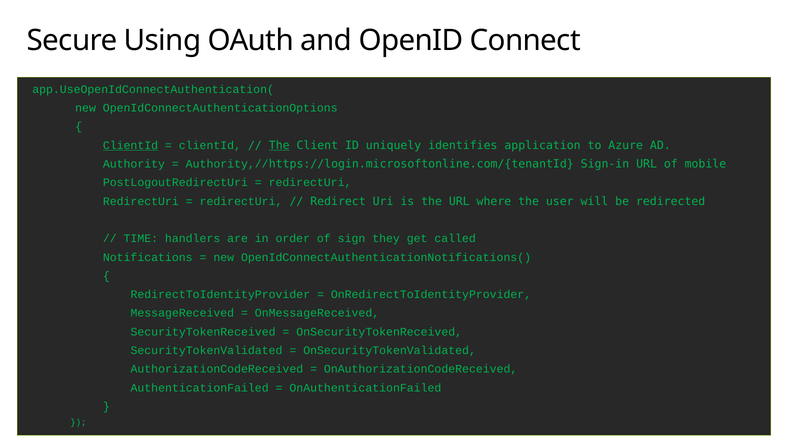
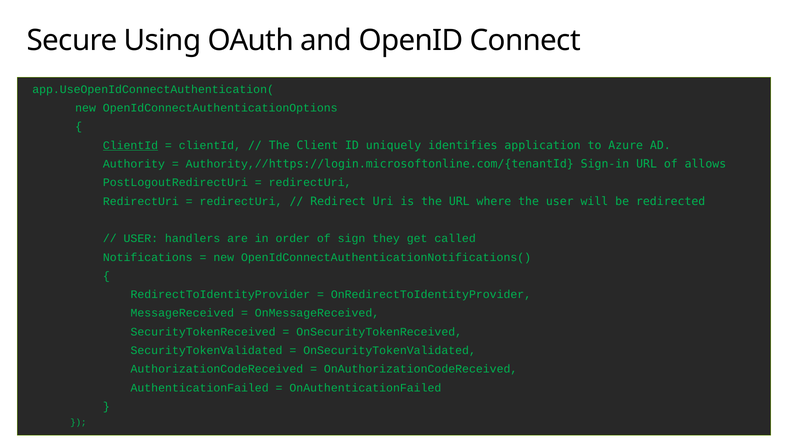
The underline: present -> none (279, 145)
mobile: mobile -> allows (705, 164)
TIME: TIME -> USER (141, 239)
